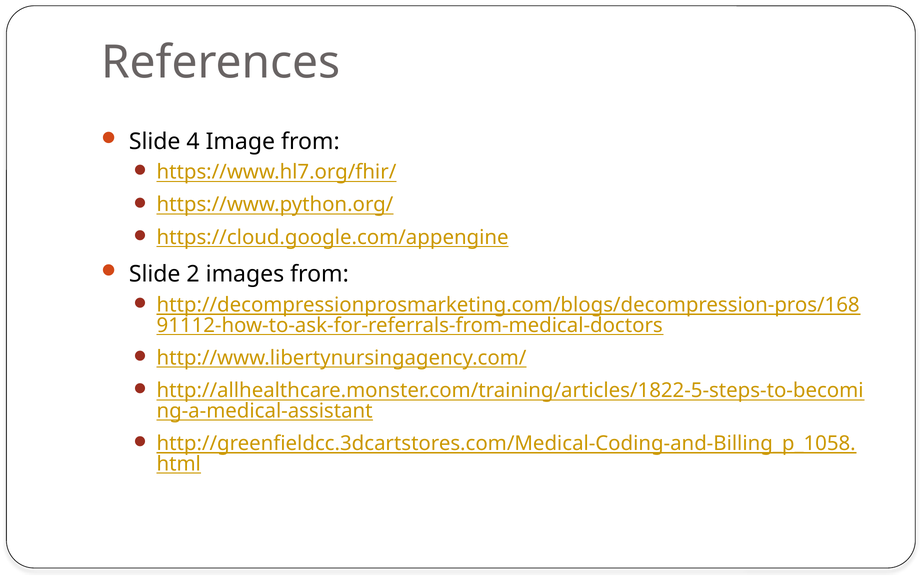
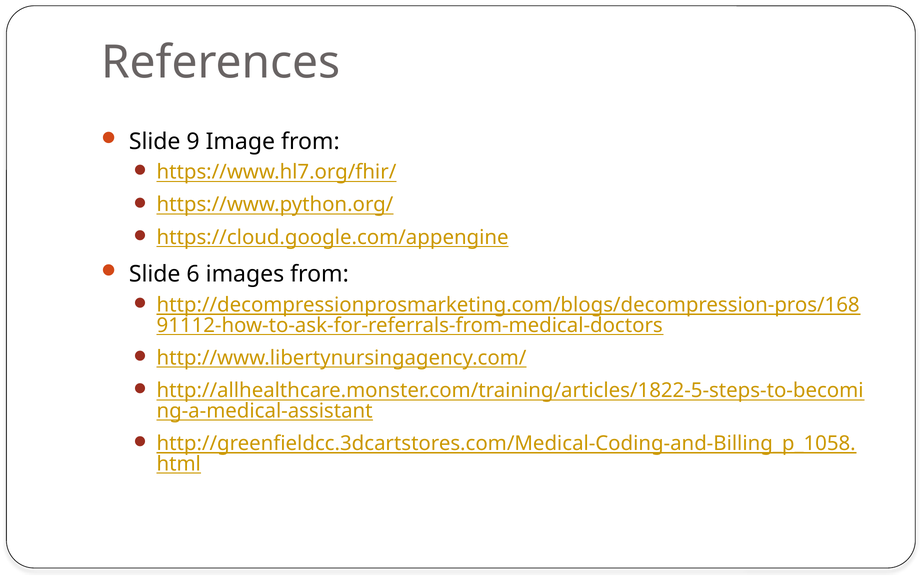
4: 4 -> 9 (193, 142)
2: 2 -> 6 (193, 274)
